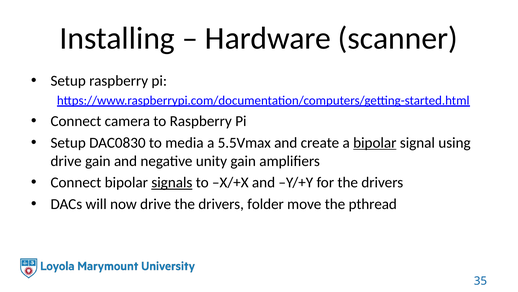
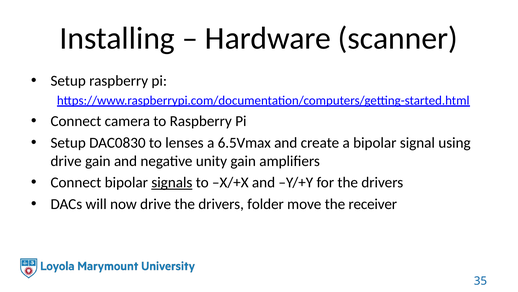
media: media -> lenses (184, 143)
5.5Vmax: 5.5Vmax -> 6.5Vmax (244, 143)
bipolar underline: present -> none (375, 143)
pthread: pthread -> receiver (373, 204)
